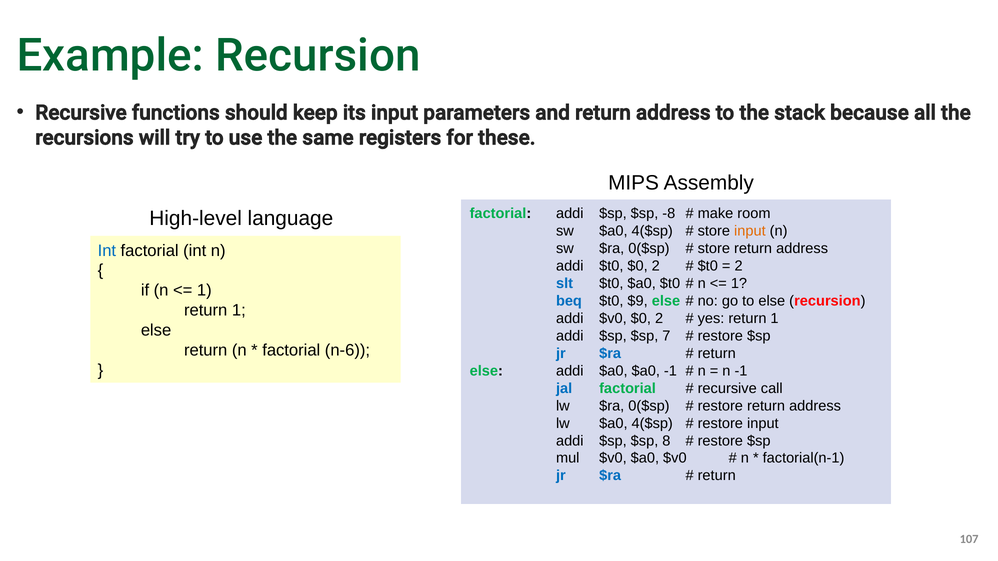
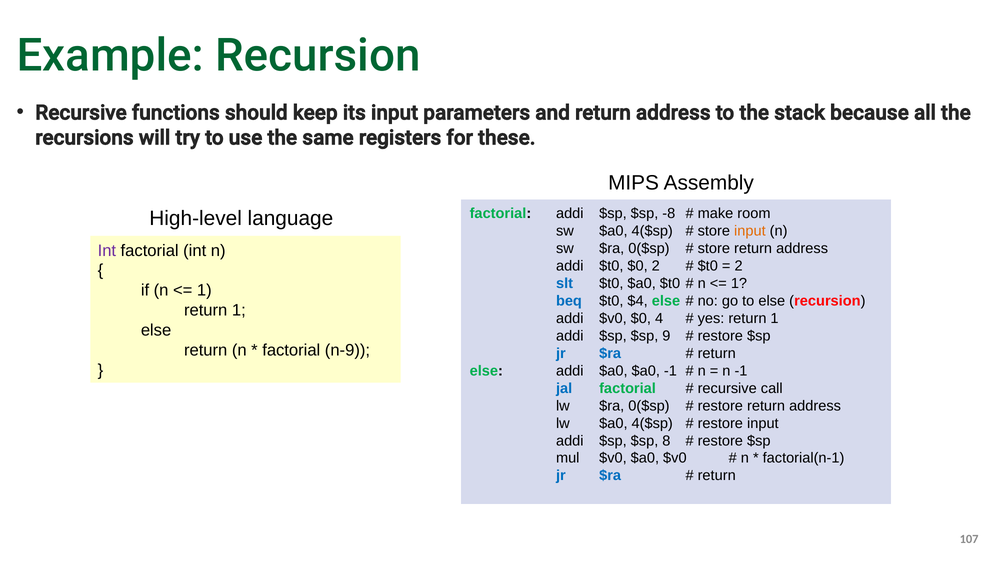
Int colour: blue -> purple (107, 251)
$9: $9 -> $4 (638, 301)
$v0 $0 2: 2 -> 4 (659, 319)
7: 7 -> 9 (666, 336)
n-6: n-6 -> n-9 (347, 350)
